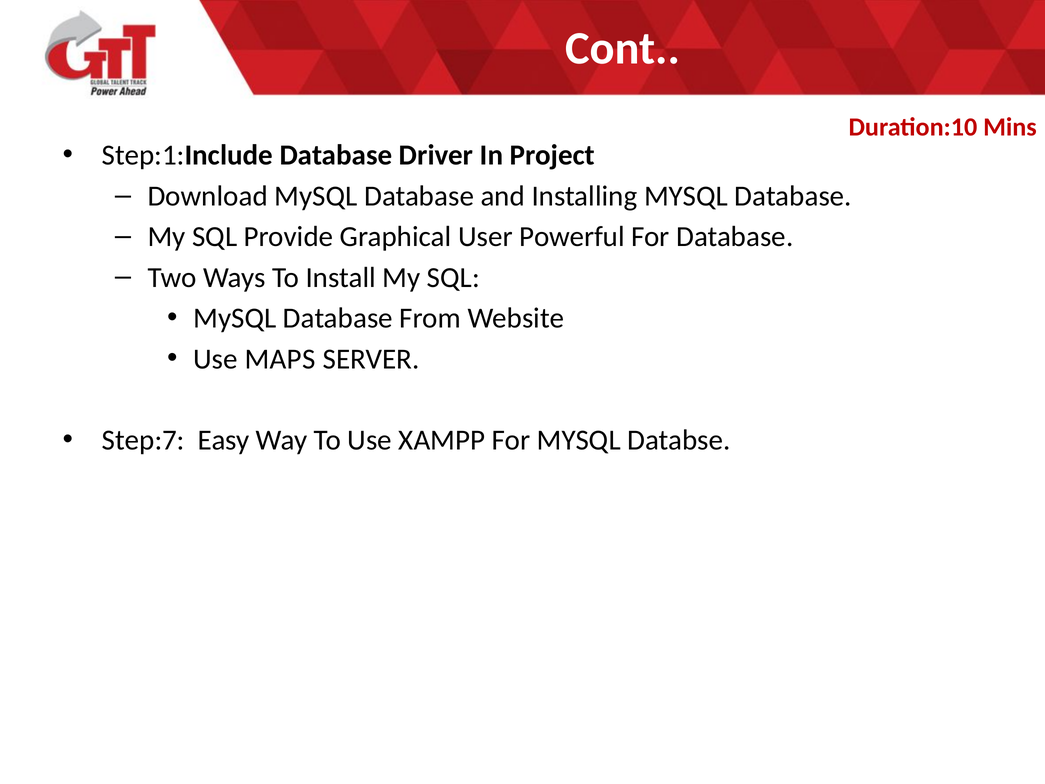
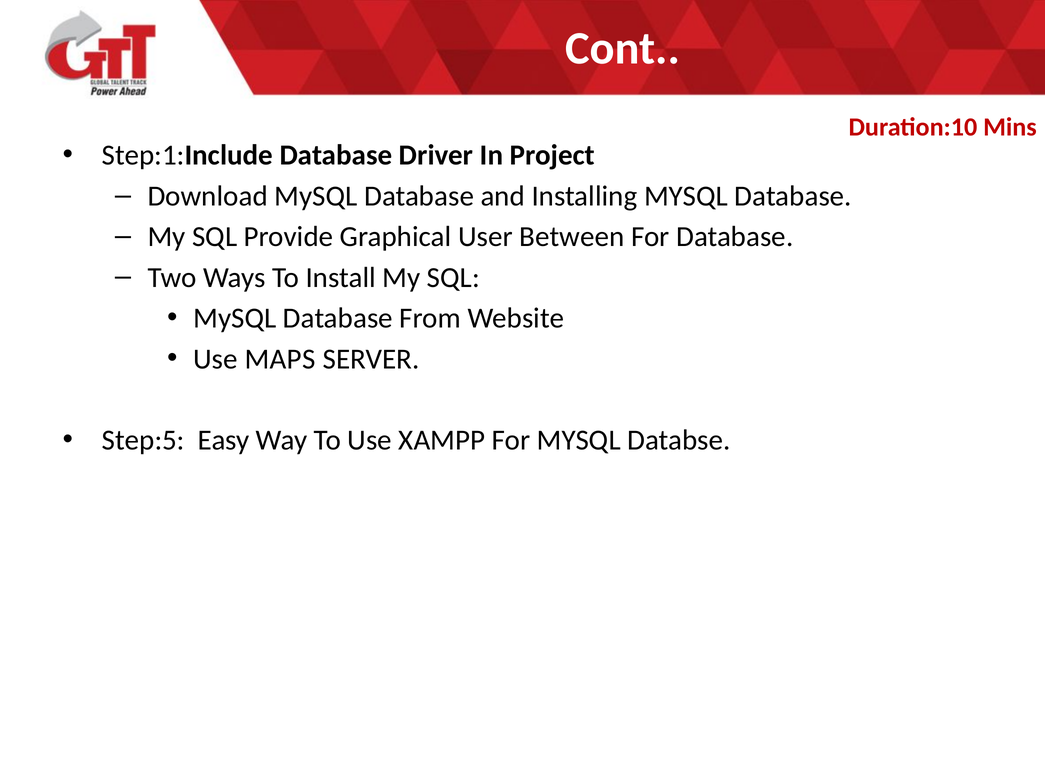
Powerful: Powerful -> Between (572, 237)
Step:7: Step:7 -> Step:5 (143, 440)
